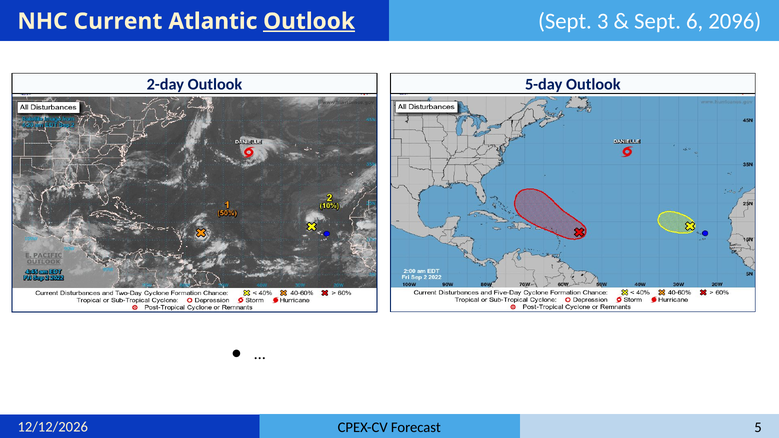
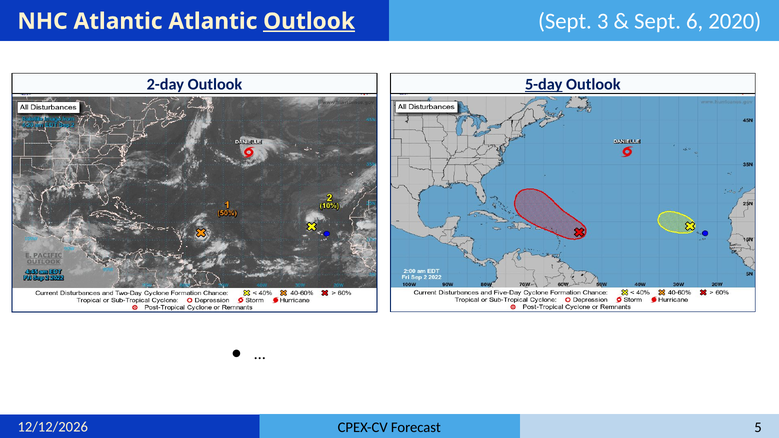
NHC Current: Current -> Atlantic (118, 21)
2096: 2096 -> 2020 (735, 21)
5-day underline: none -> present (544, 84)
